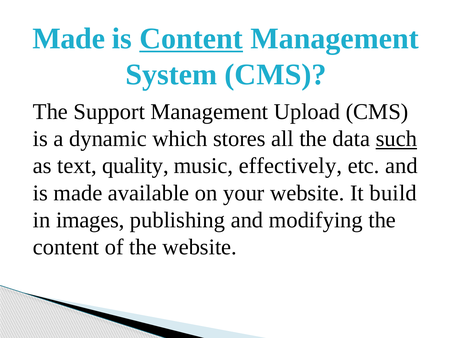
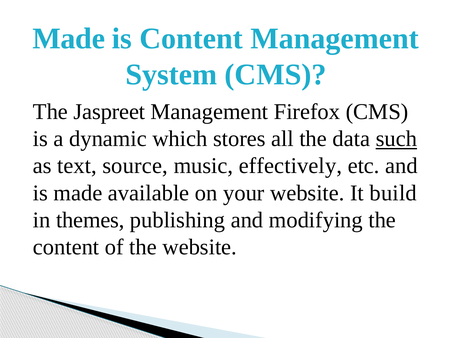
Content underline: present -> none (191, 39)
Support: Support -> Jaspreet (109, 112)
Upload: Upload -> Firefox (307, 112)
quality: quality -> source (135, 166)
images: images -> themes (90, 220)
